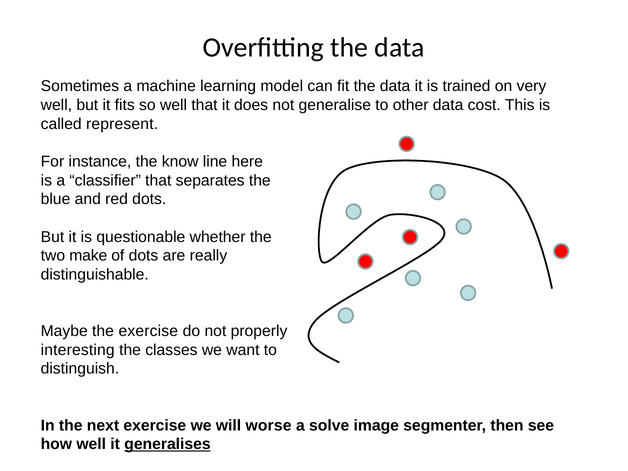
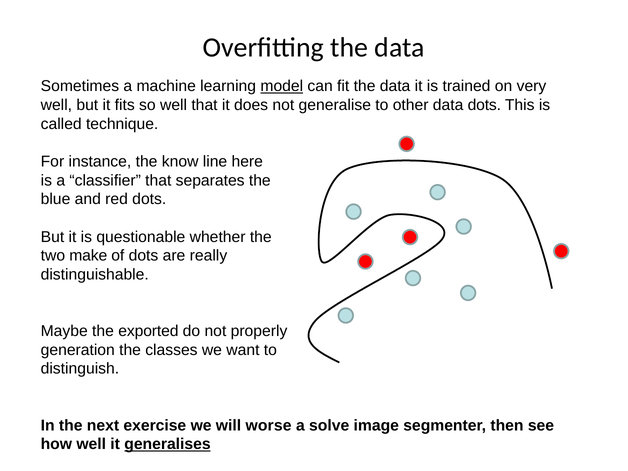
model underline: none -> present (282, 86)
data cost: cost -> dots (484, 105)
represent: represent -> technique (122, 124)
the exercise: exercise -> exported (148, 331)
interesting: interesting -> generation (78, 350)
